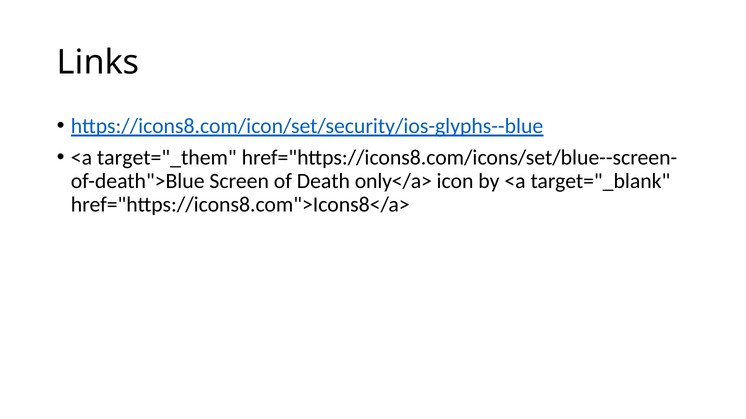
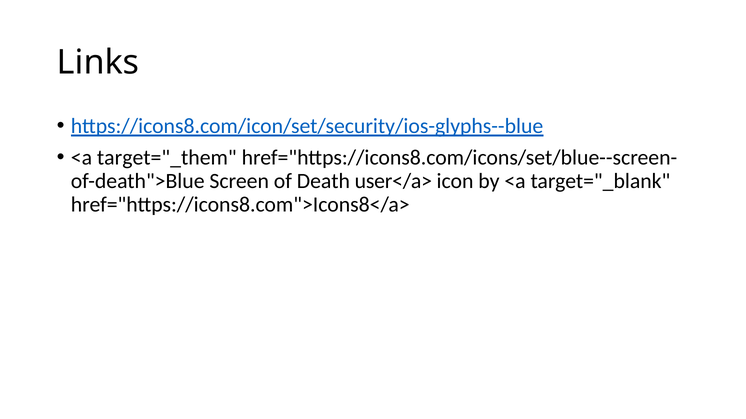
only</a>: only</a> -> user</a> (393, 181)
